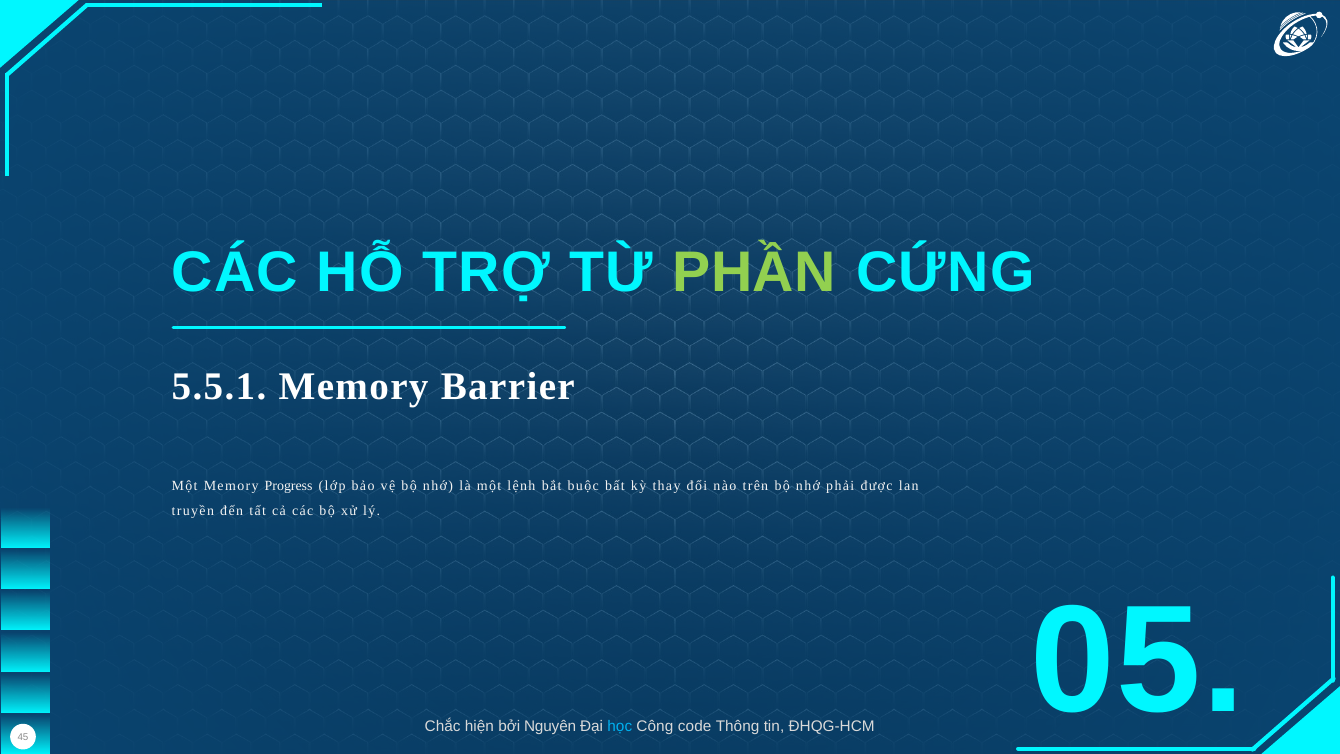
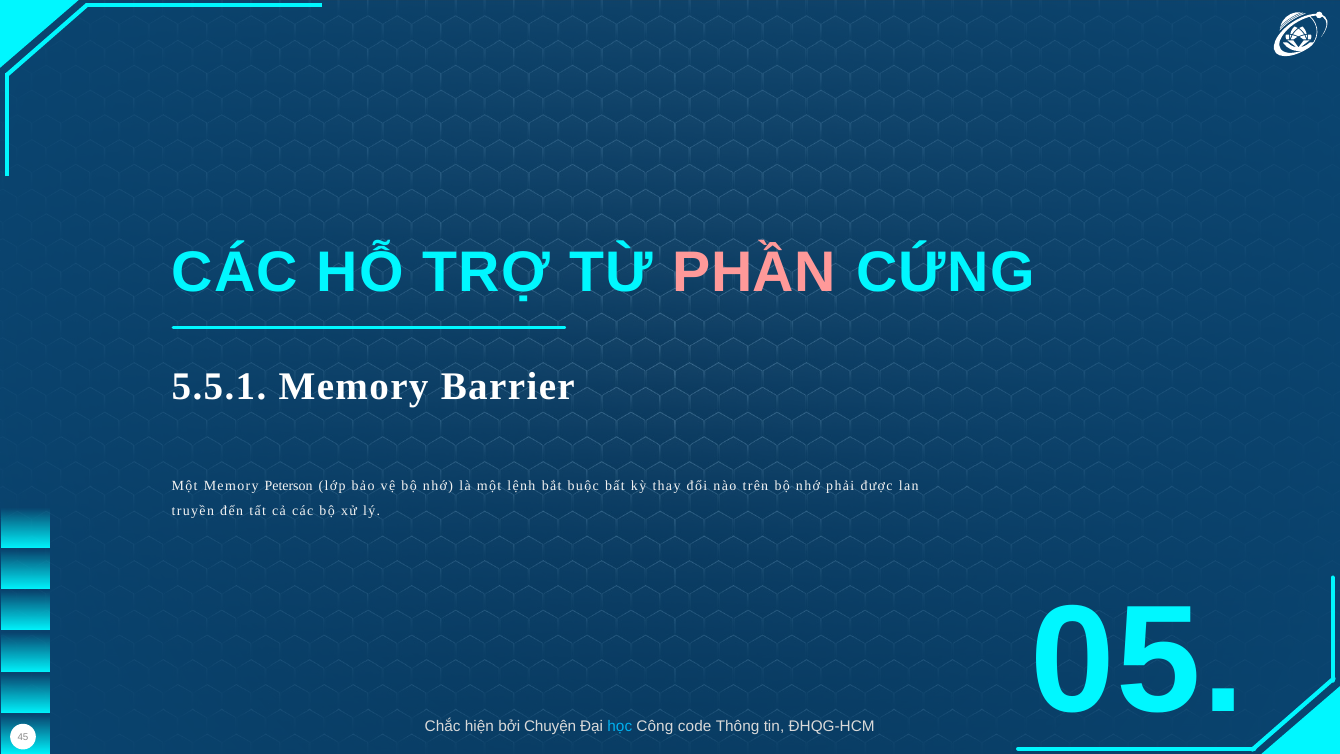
PHẦN colour: light green -> pink (754, 273)
Progress: Progress -> Peterson (289, 486)
Nguyên: Nguyên -> Chuyện (550, 727)
